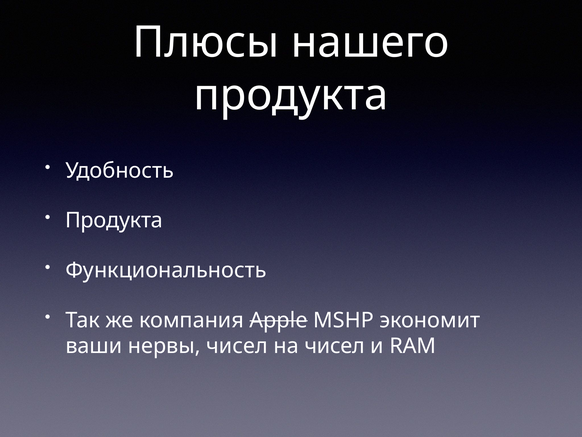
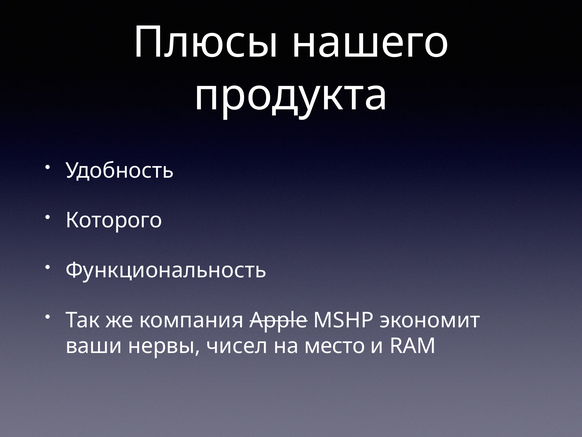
Продукта: Продукта -> Которого (114, 220)
на чисел: чисел -> место (335, 346)
